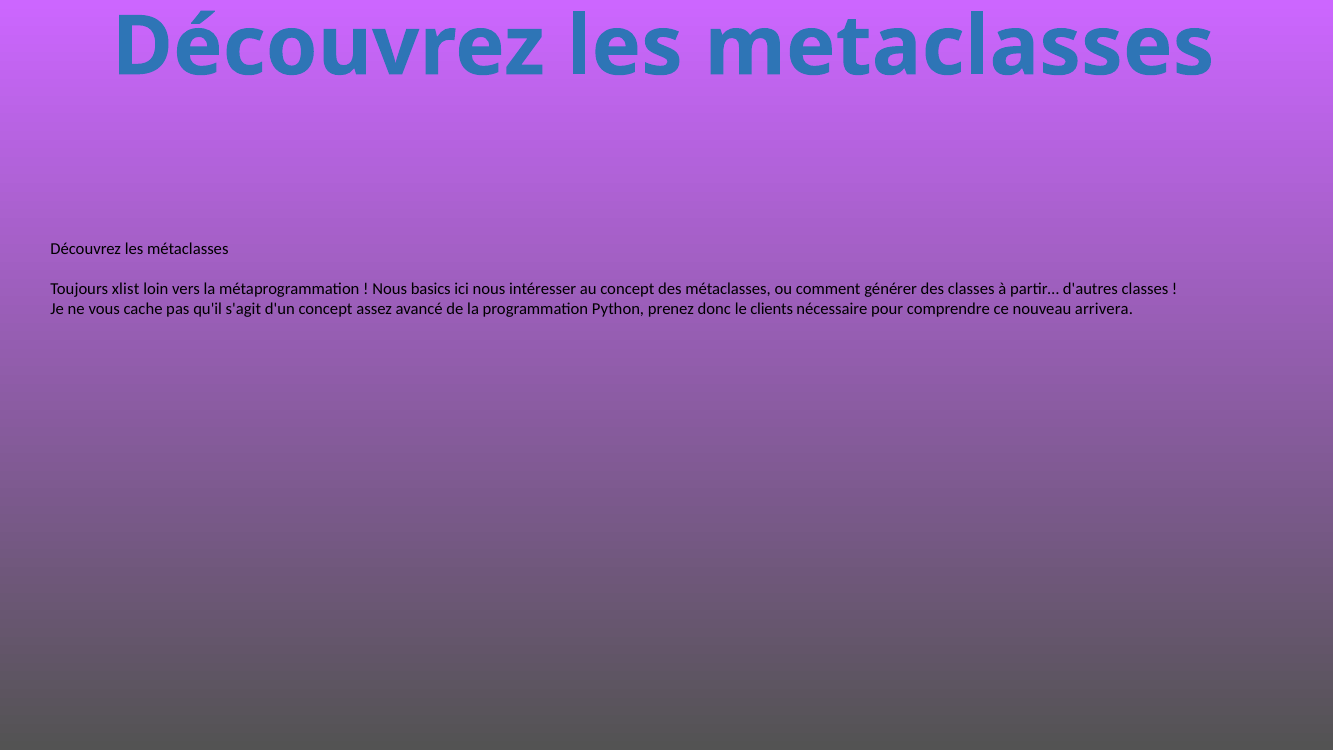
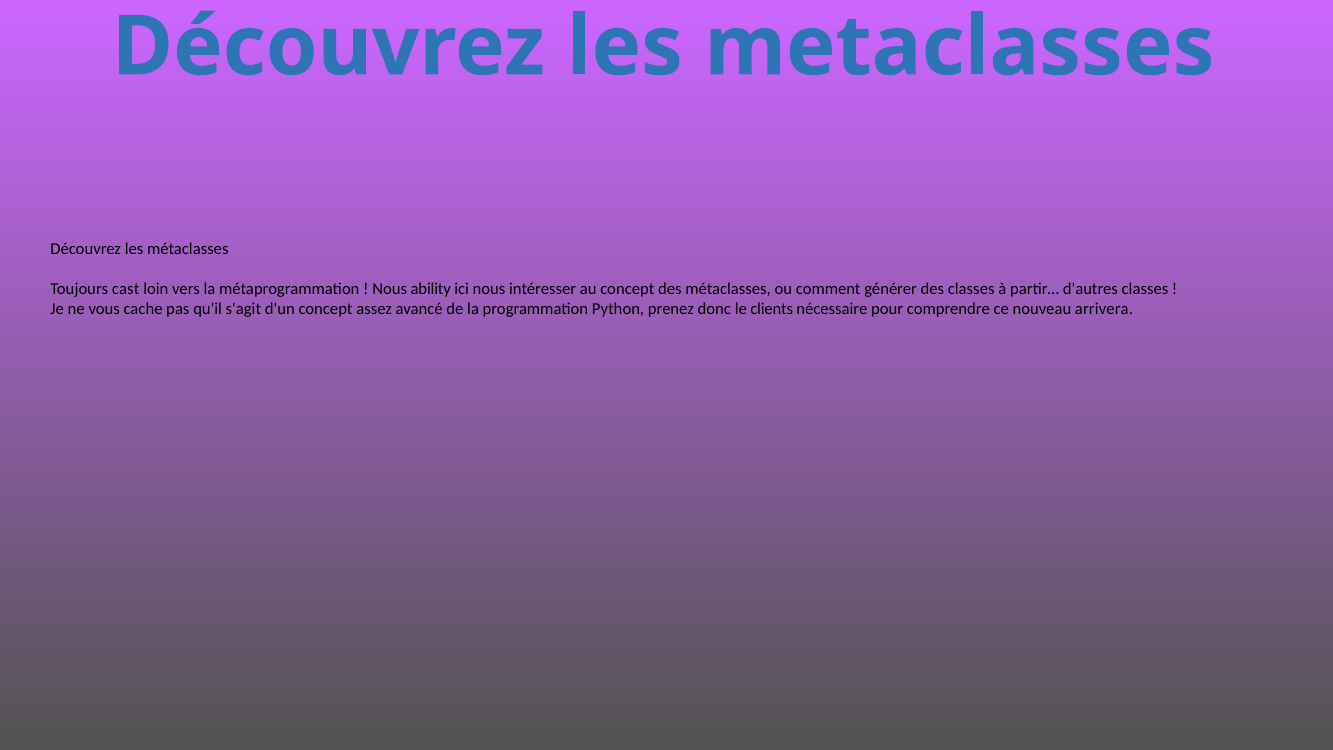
xlist: xlist -> cast (126, 289)
basics: basics -> ability (431, 289)
